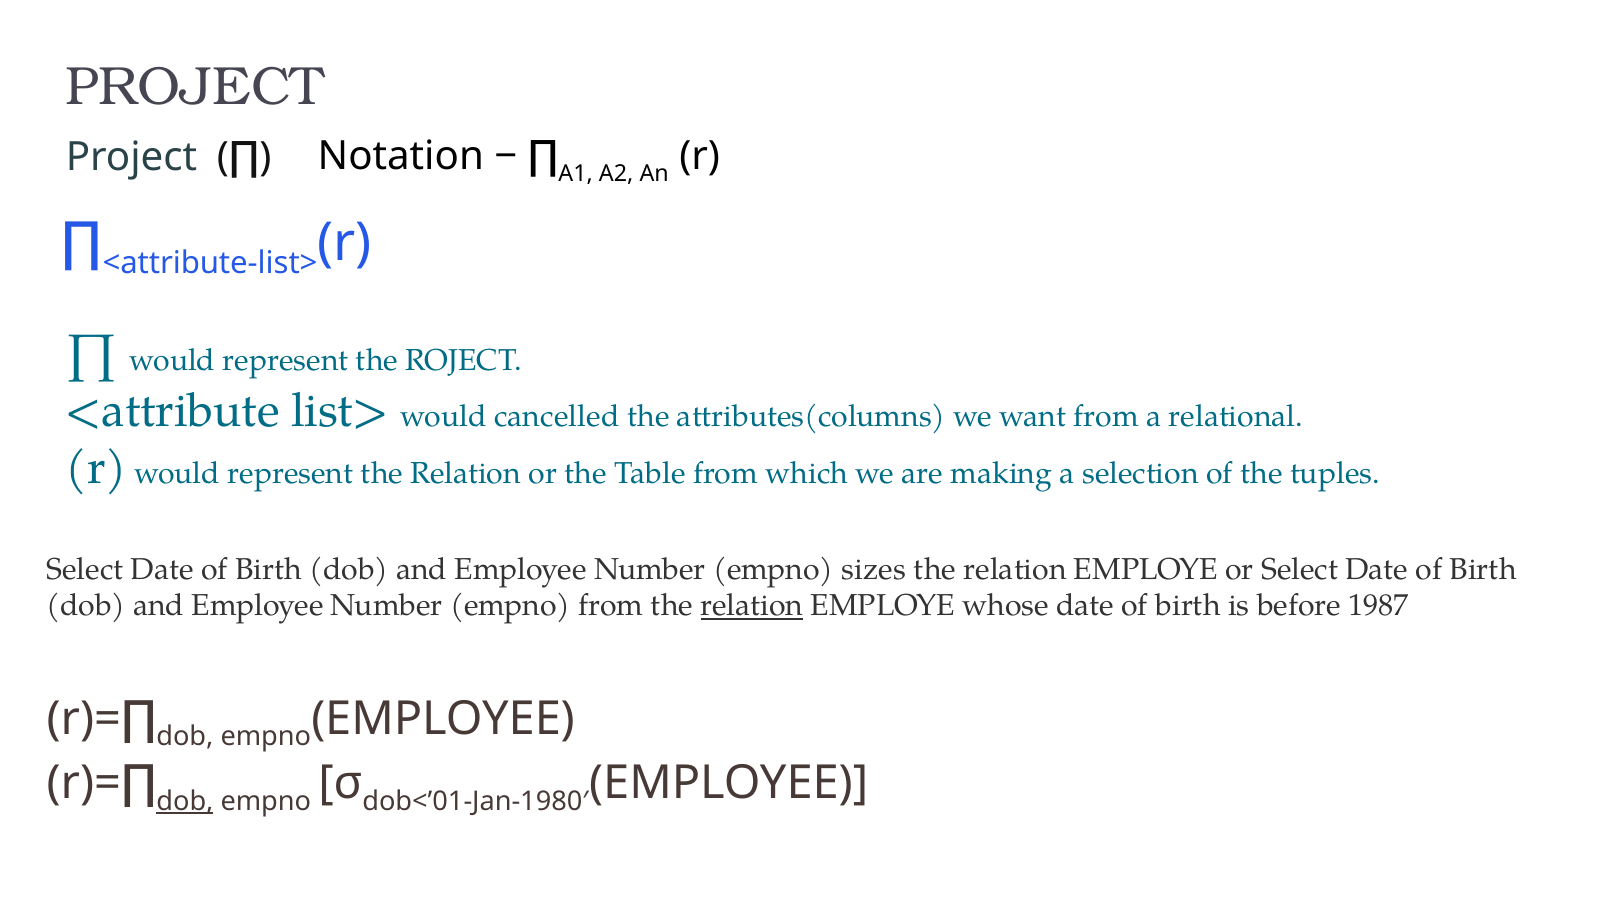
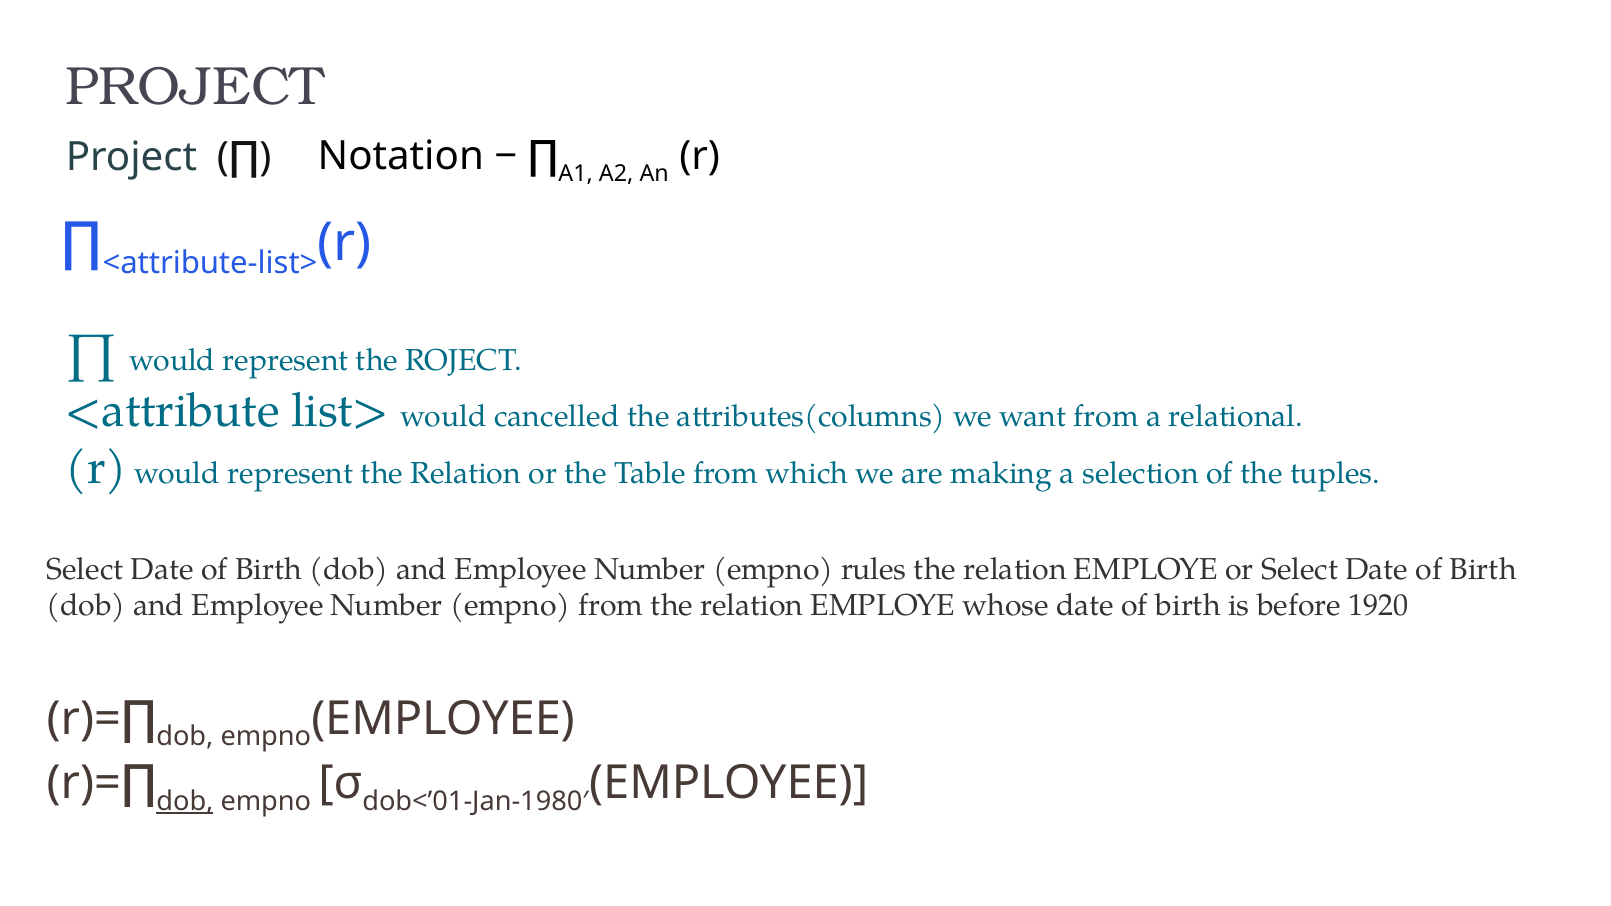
sizes: sizes -> rules (874, 570)
relation underline: present -> none (752, 606)
1987: 1987 -> 1920 (1379, 606)
